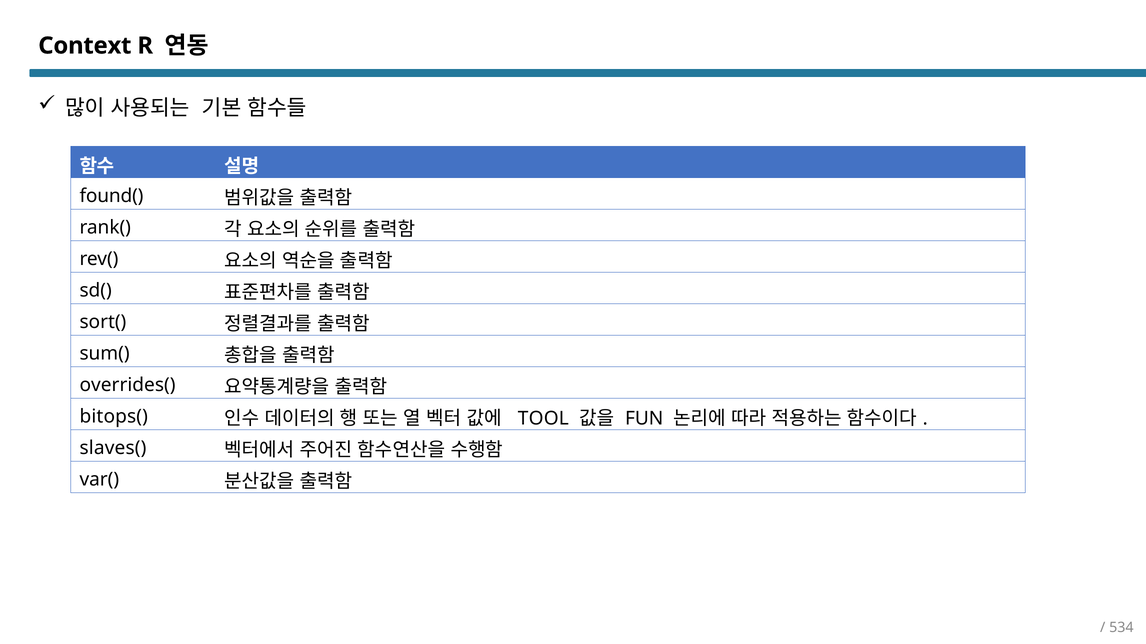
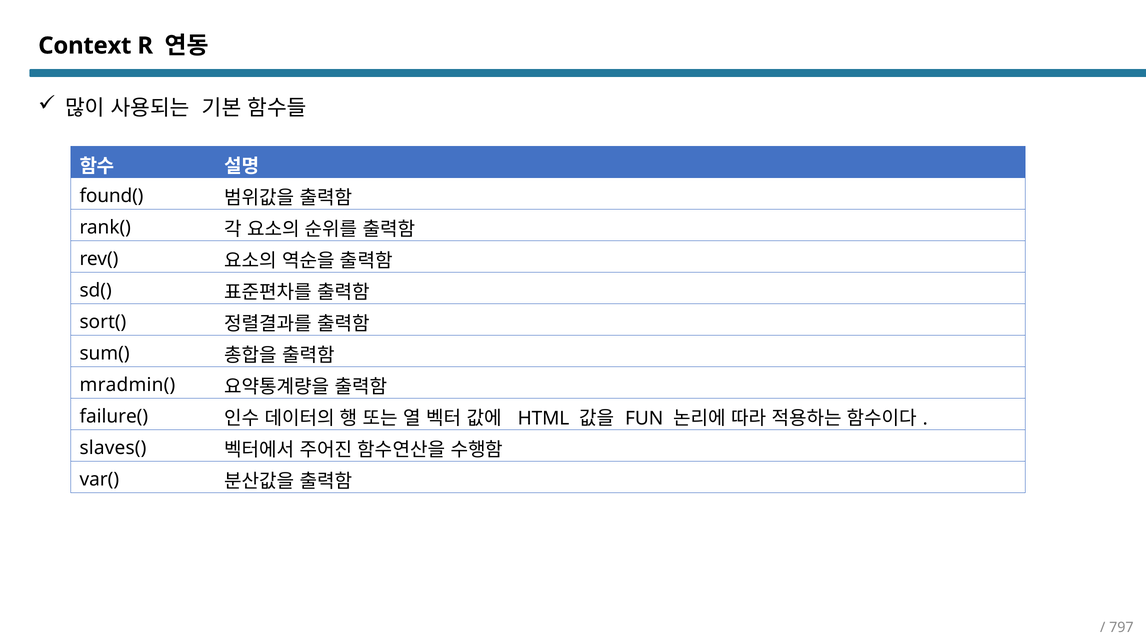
overrides(: overrides( -> mradmin( (127, 385)
bitops(: bitops( -> failure( (114, 417)
TOOL: TOOL -> HTML (544, 419)
534: 534 -> 797 (1121, 628)
